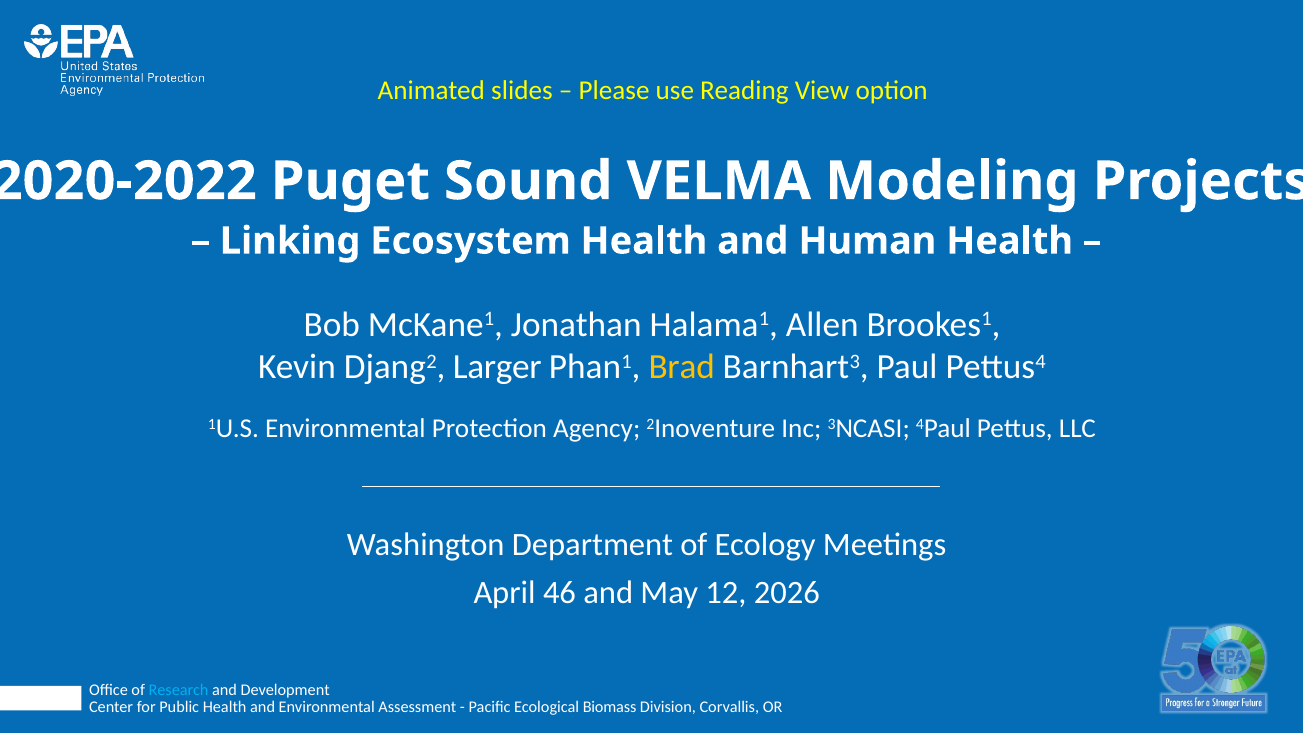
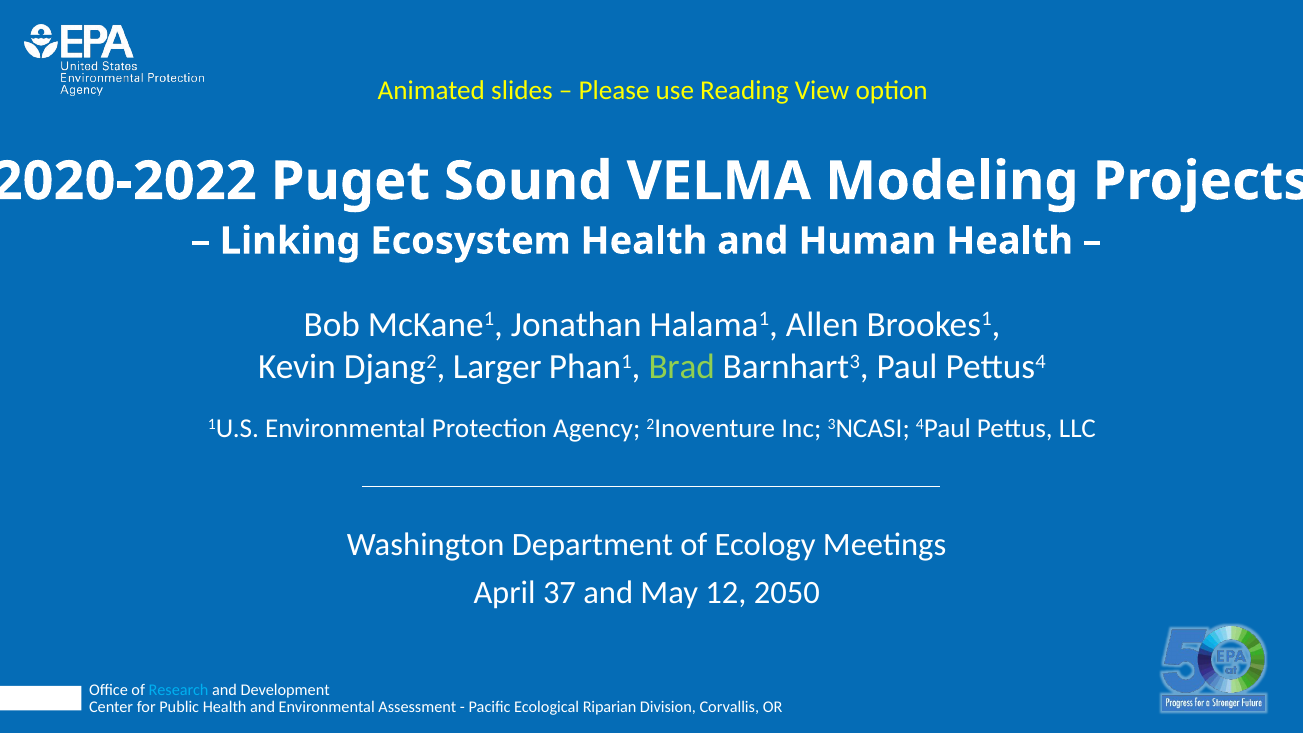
Brad colour: yellow -> light green (682, 367)
46: 46 -> 37 (559, 592)
2026: 2026 -> 2050 (787, 592)
Biomass: Biomass -> Riparian (610, 707)
